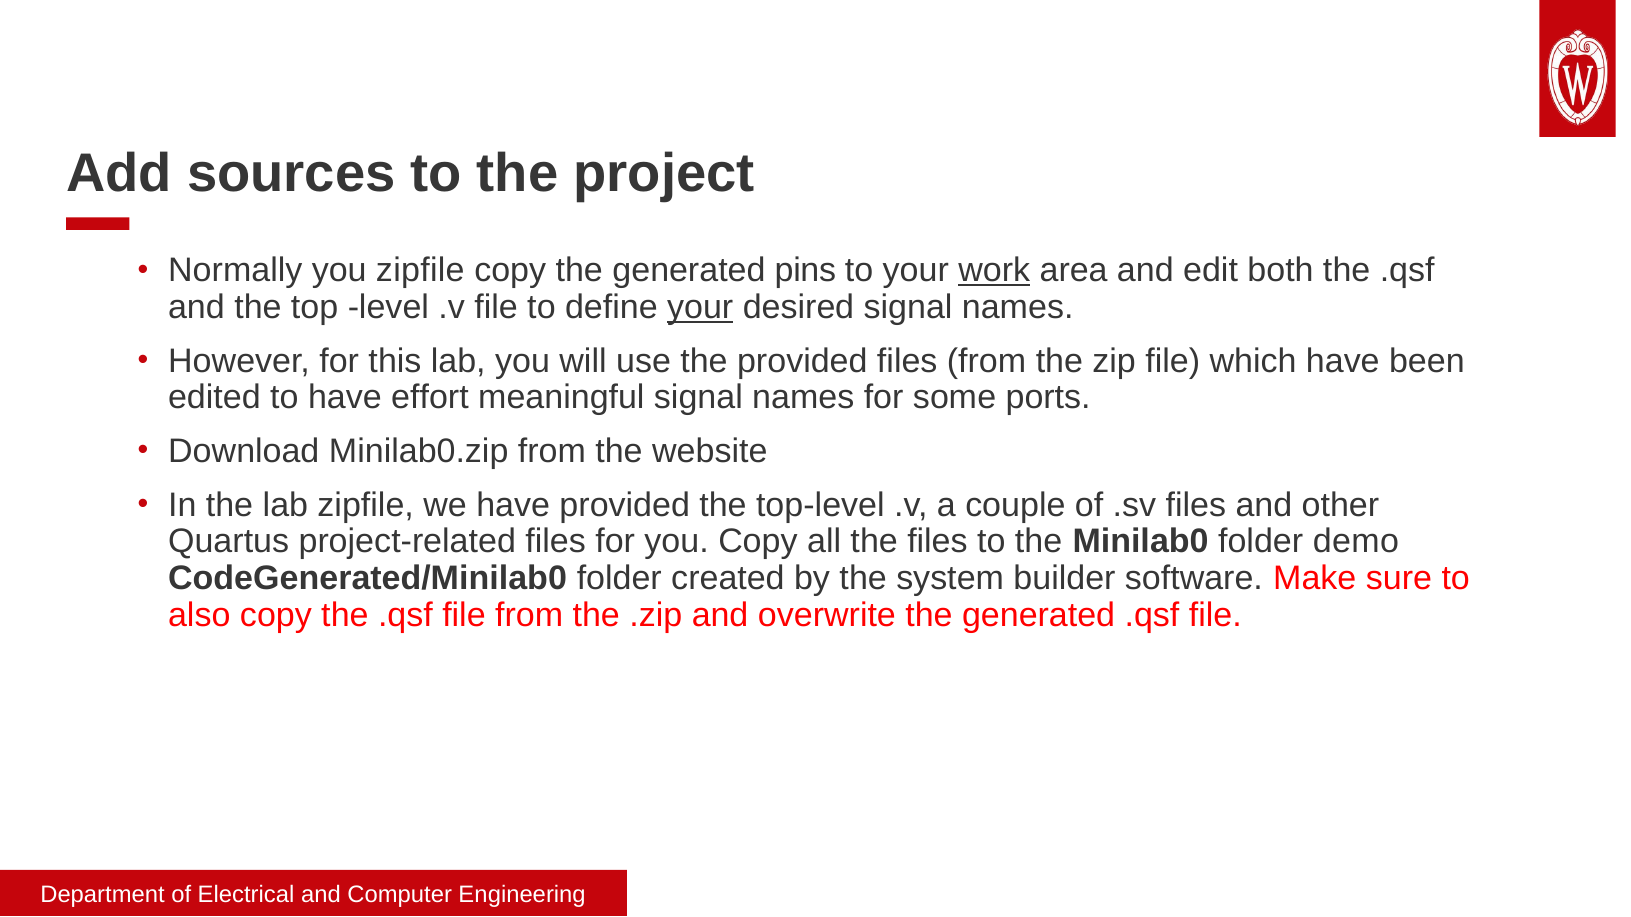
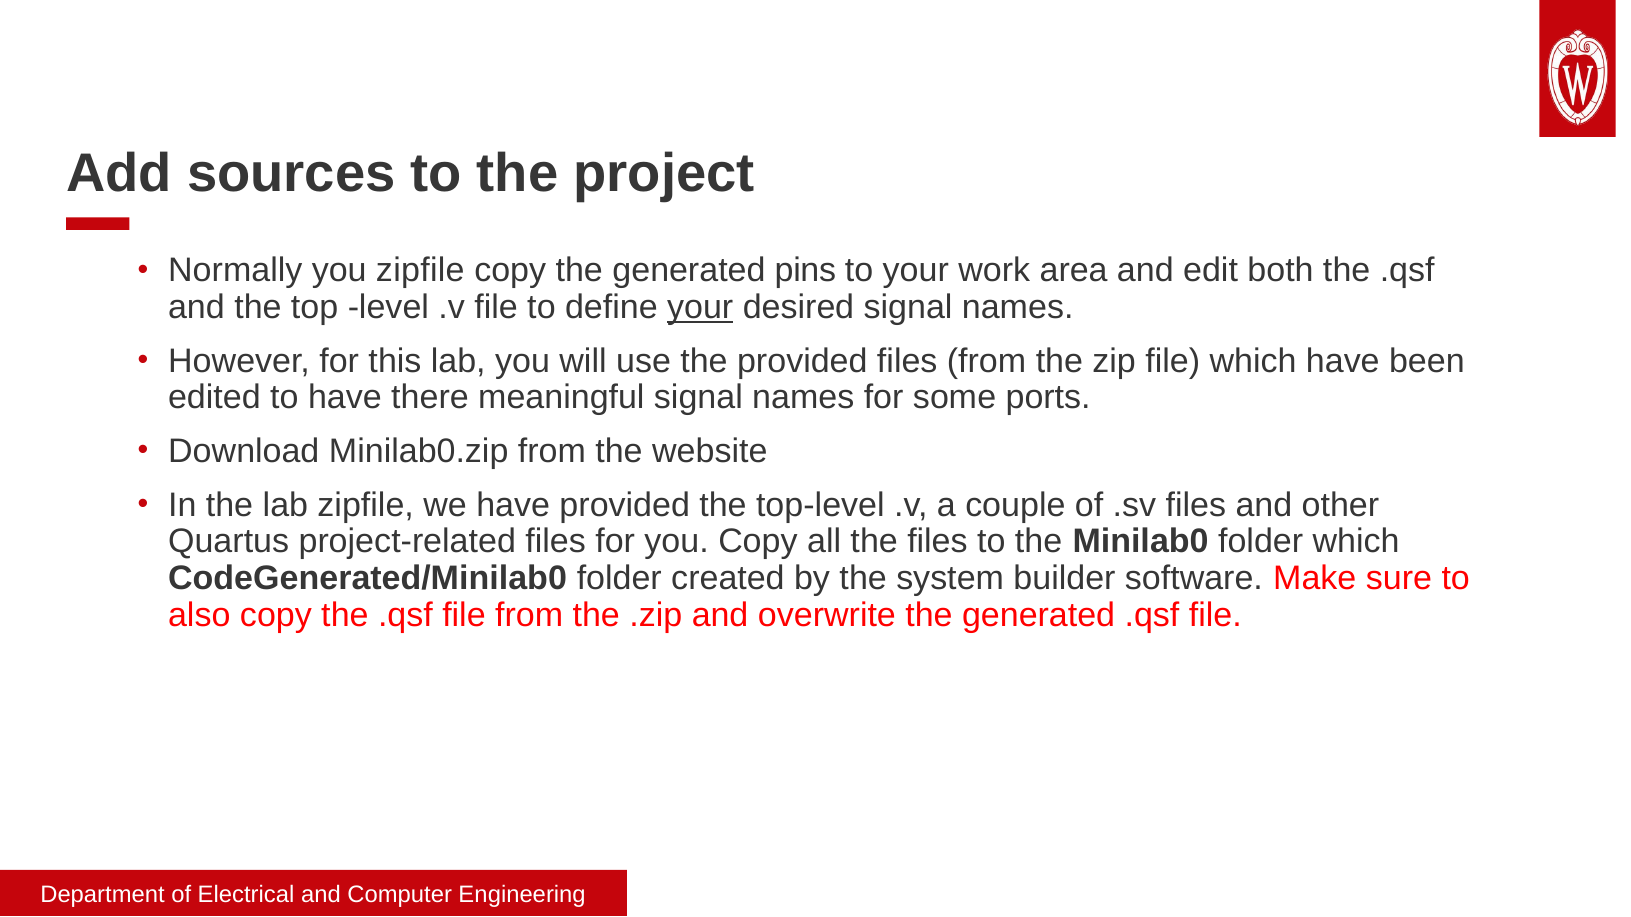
work underline: present -> none (994, 271)
effort: effort -> there (430, 398)
folder demo: demo -> which (1356, 542)
